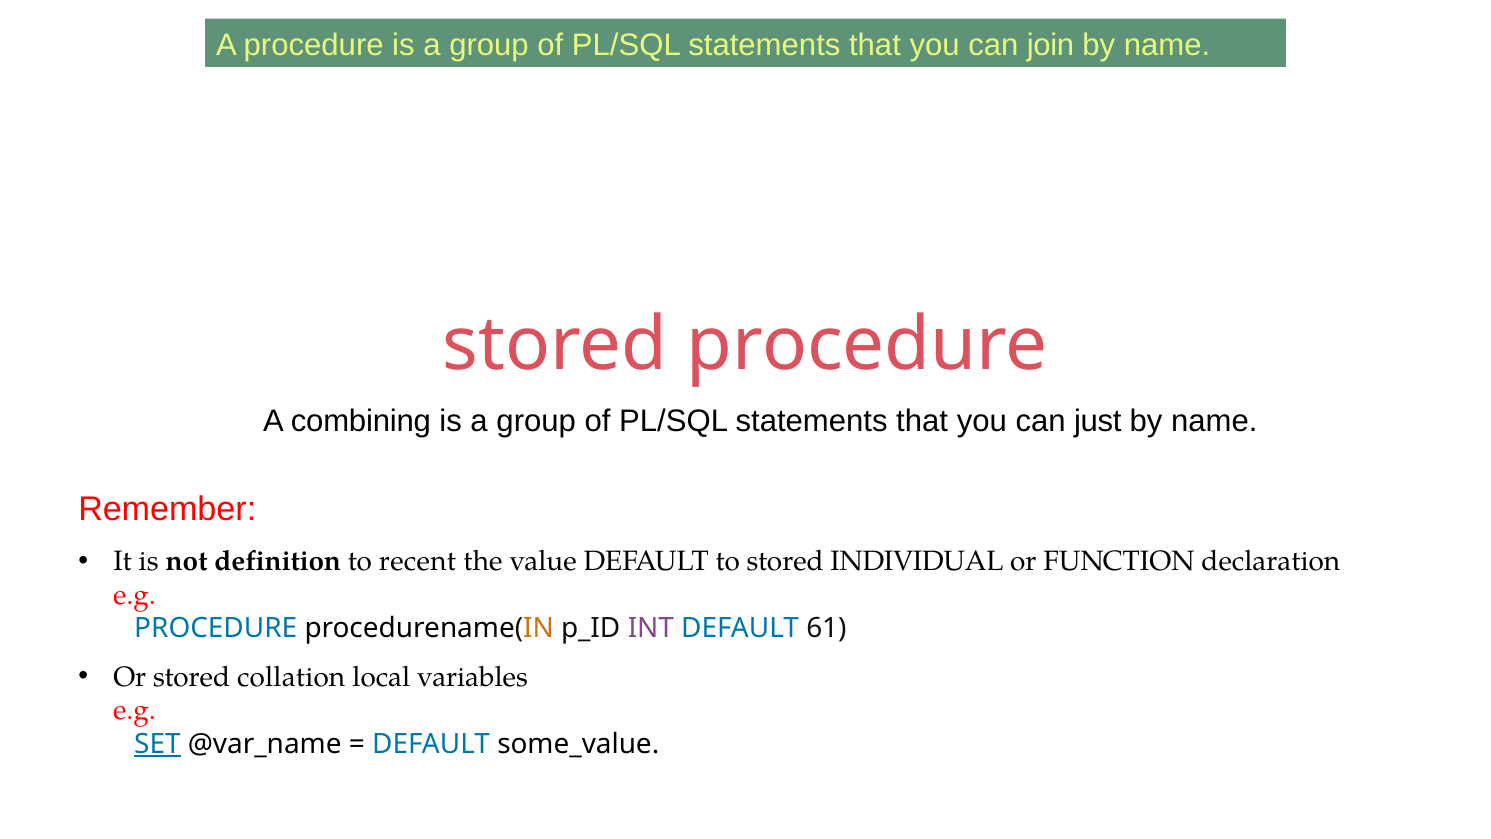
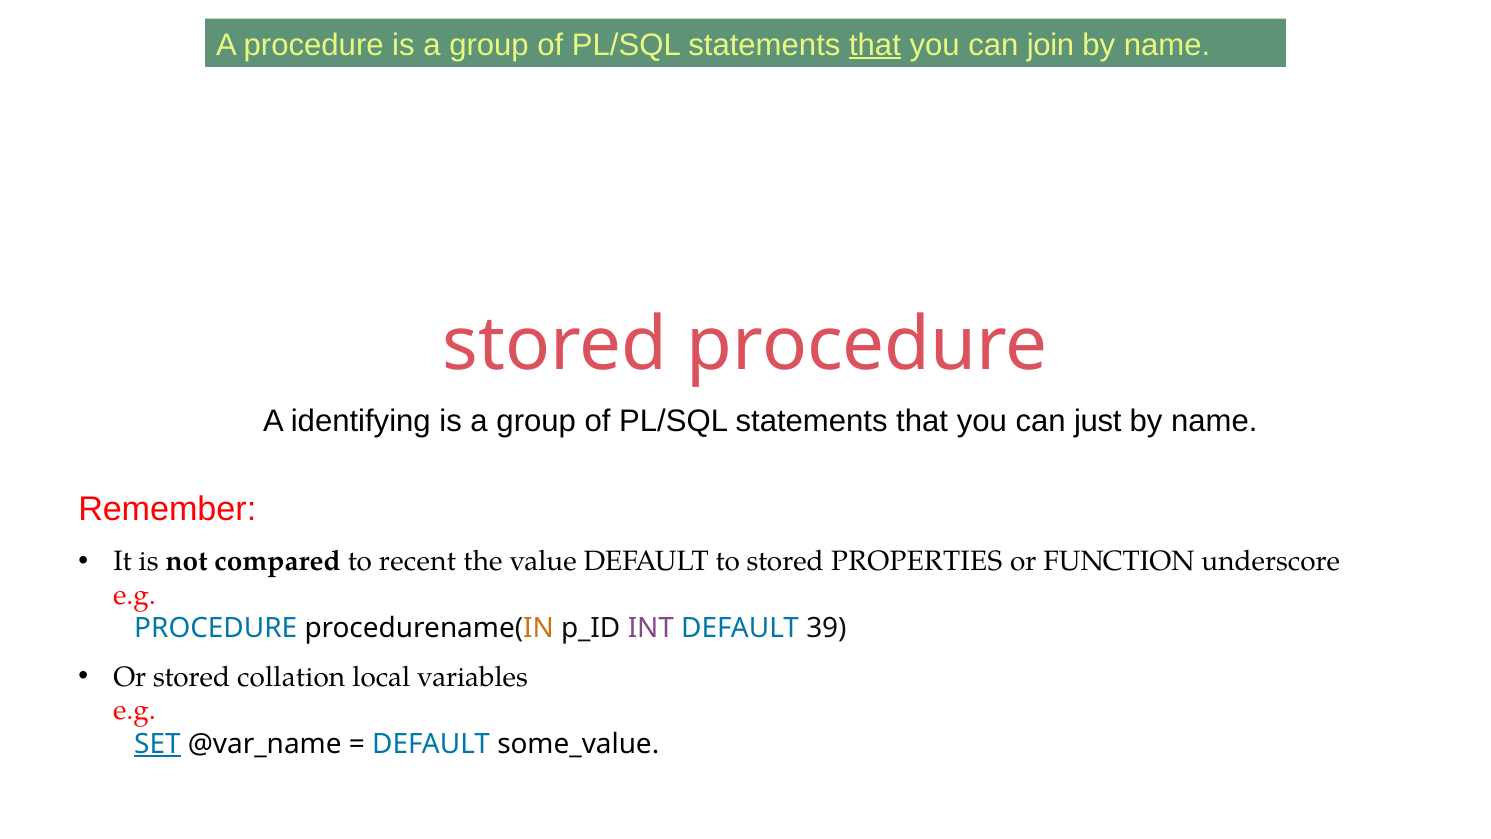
that underline: none -> present (875, 45)
combining: combining -> identifying (361, 421)
definition: definition -> compared (278, 561)
INDIVIDUAL: INDIVIDUAL -> PROPERTIES (917, 561)
declaration: declaration -> underscore (1271, 561)
61: 61 -> 39 (826, 628)
